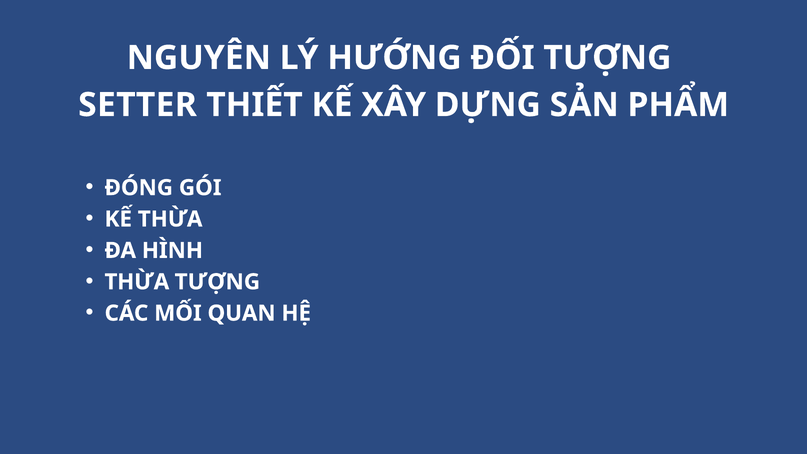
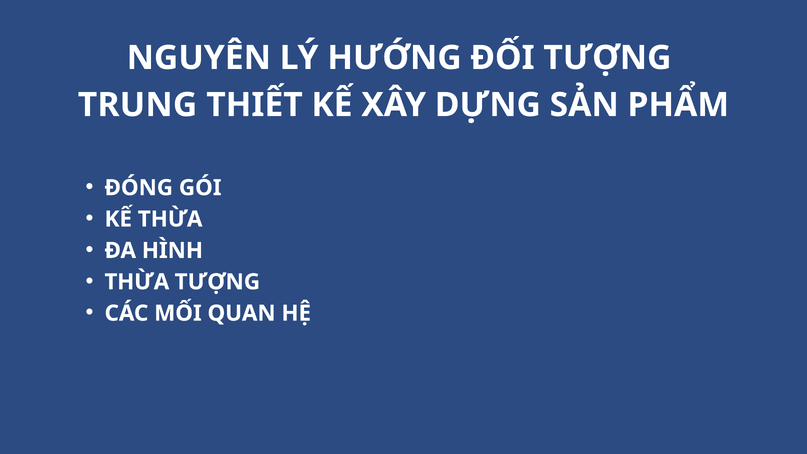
SETTER: SETTER -> TRUNG (138, 105)
